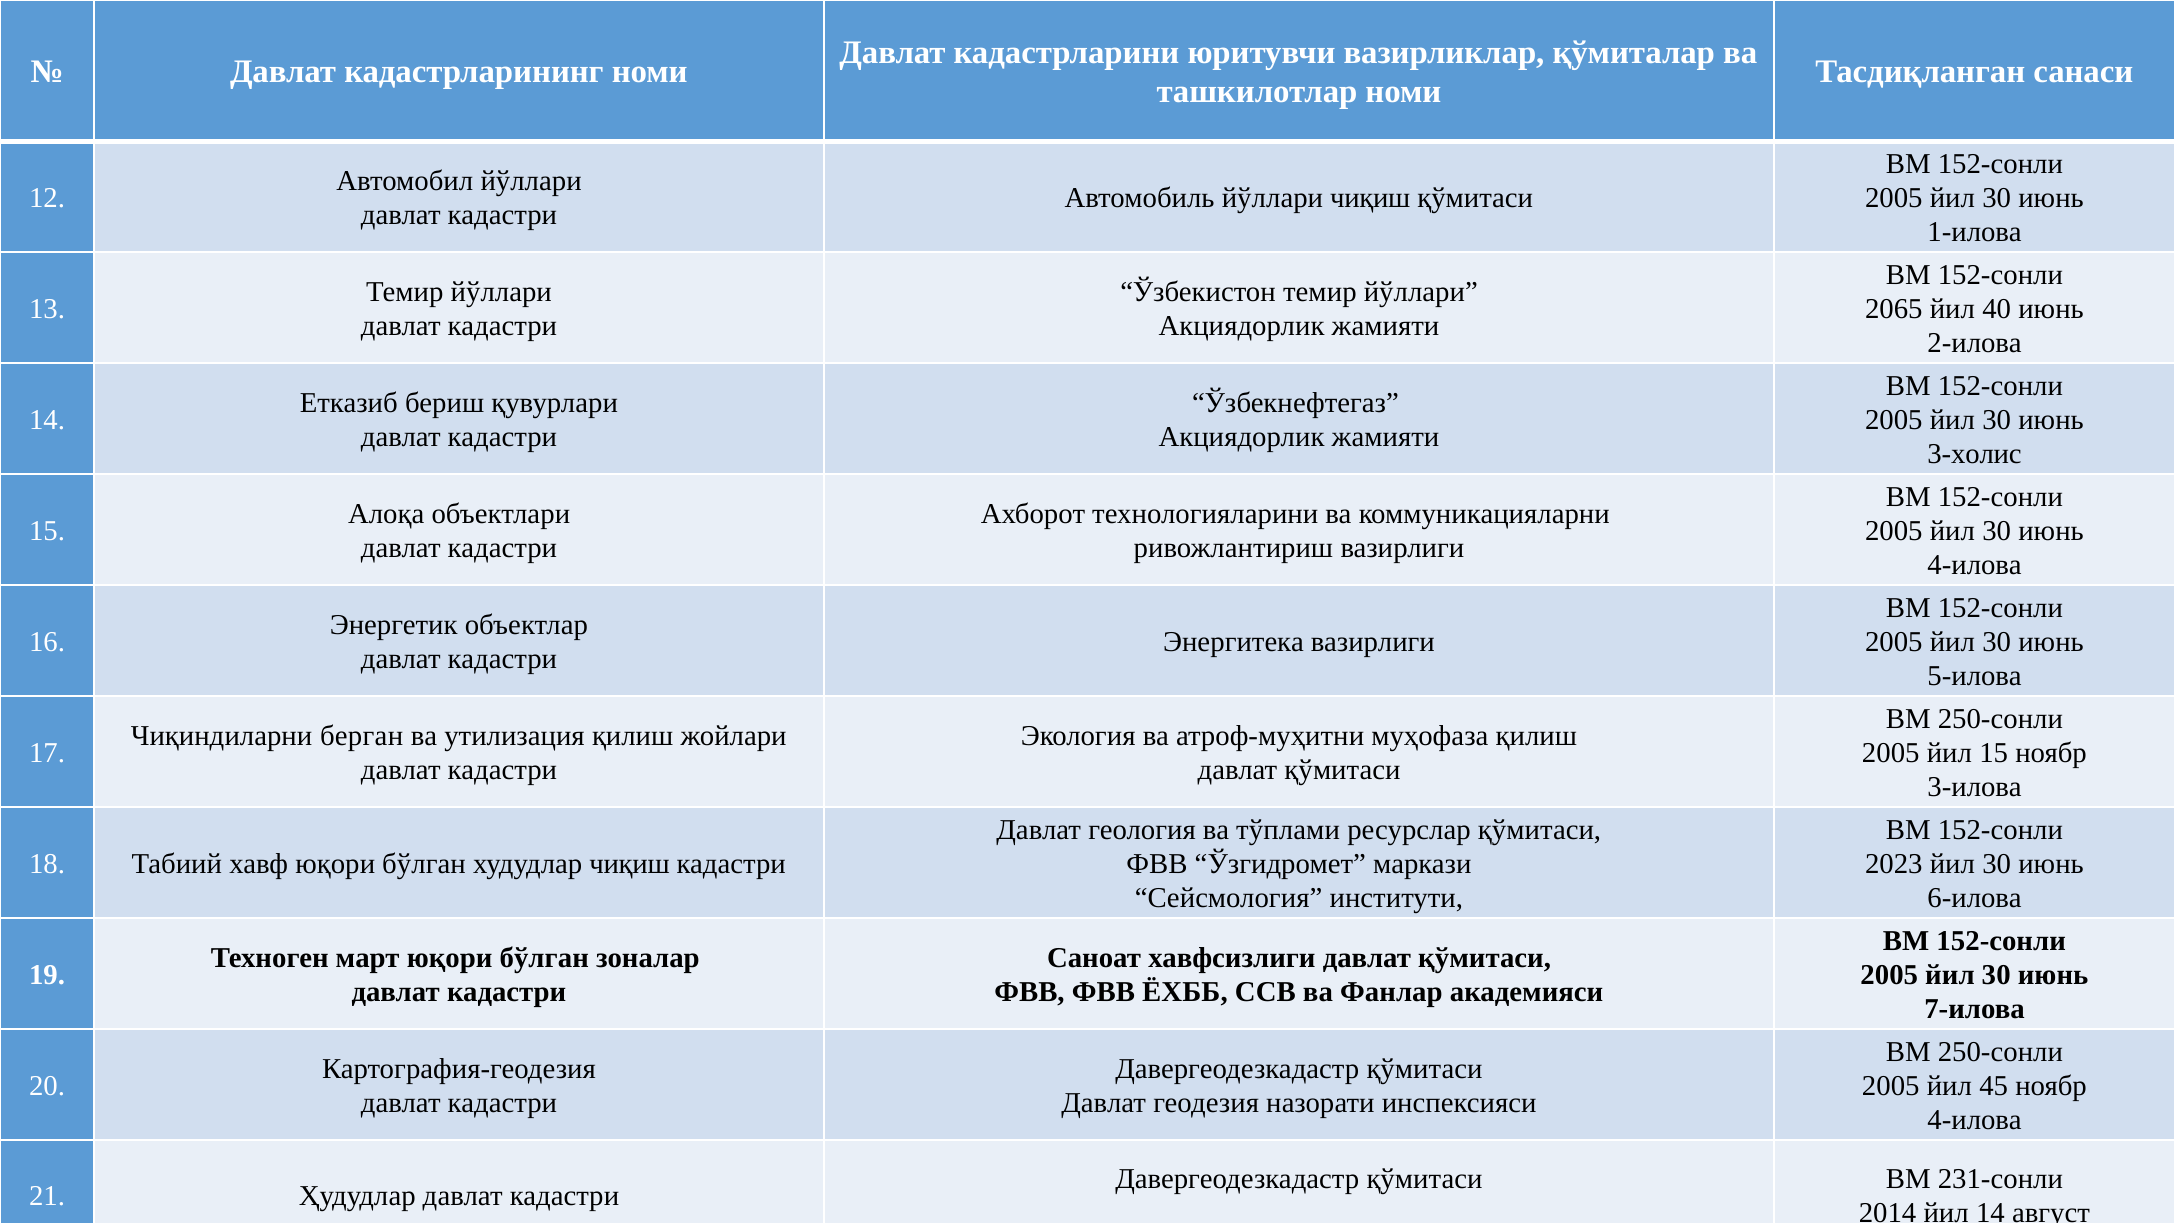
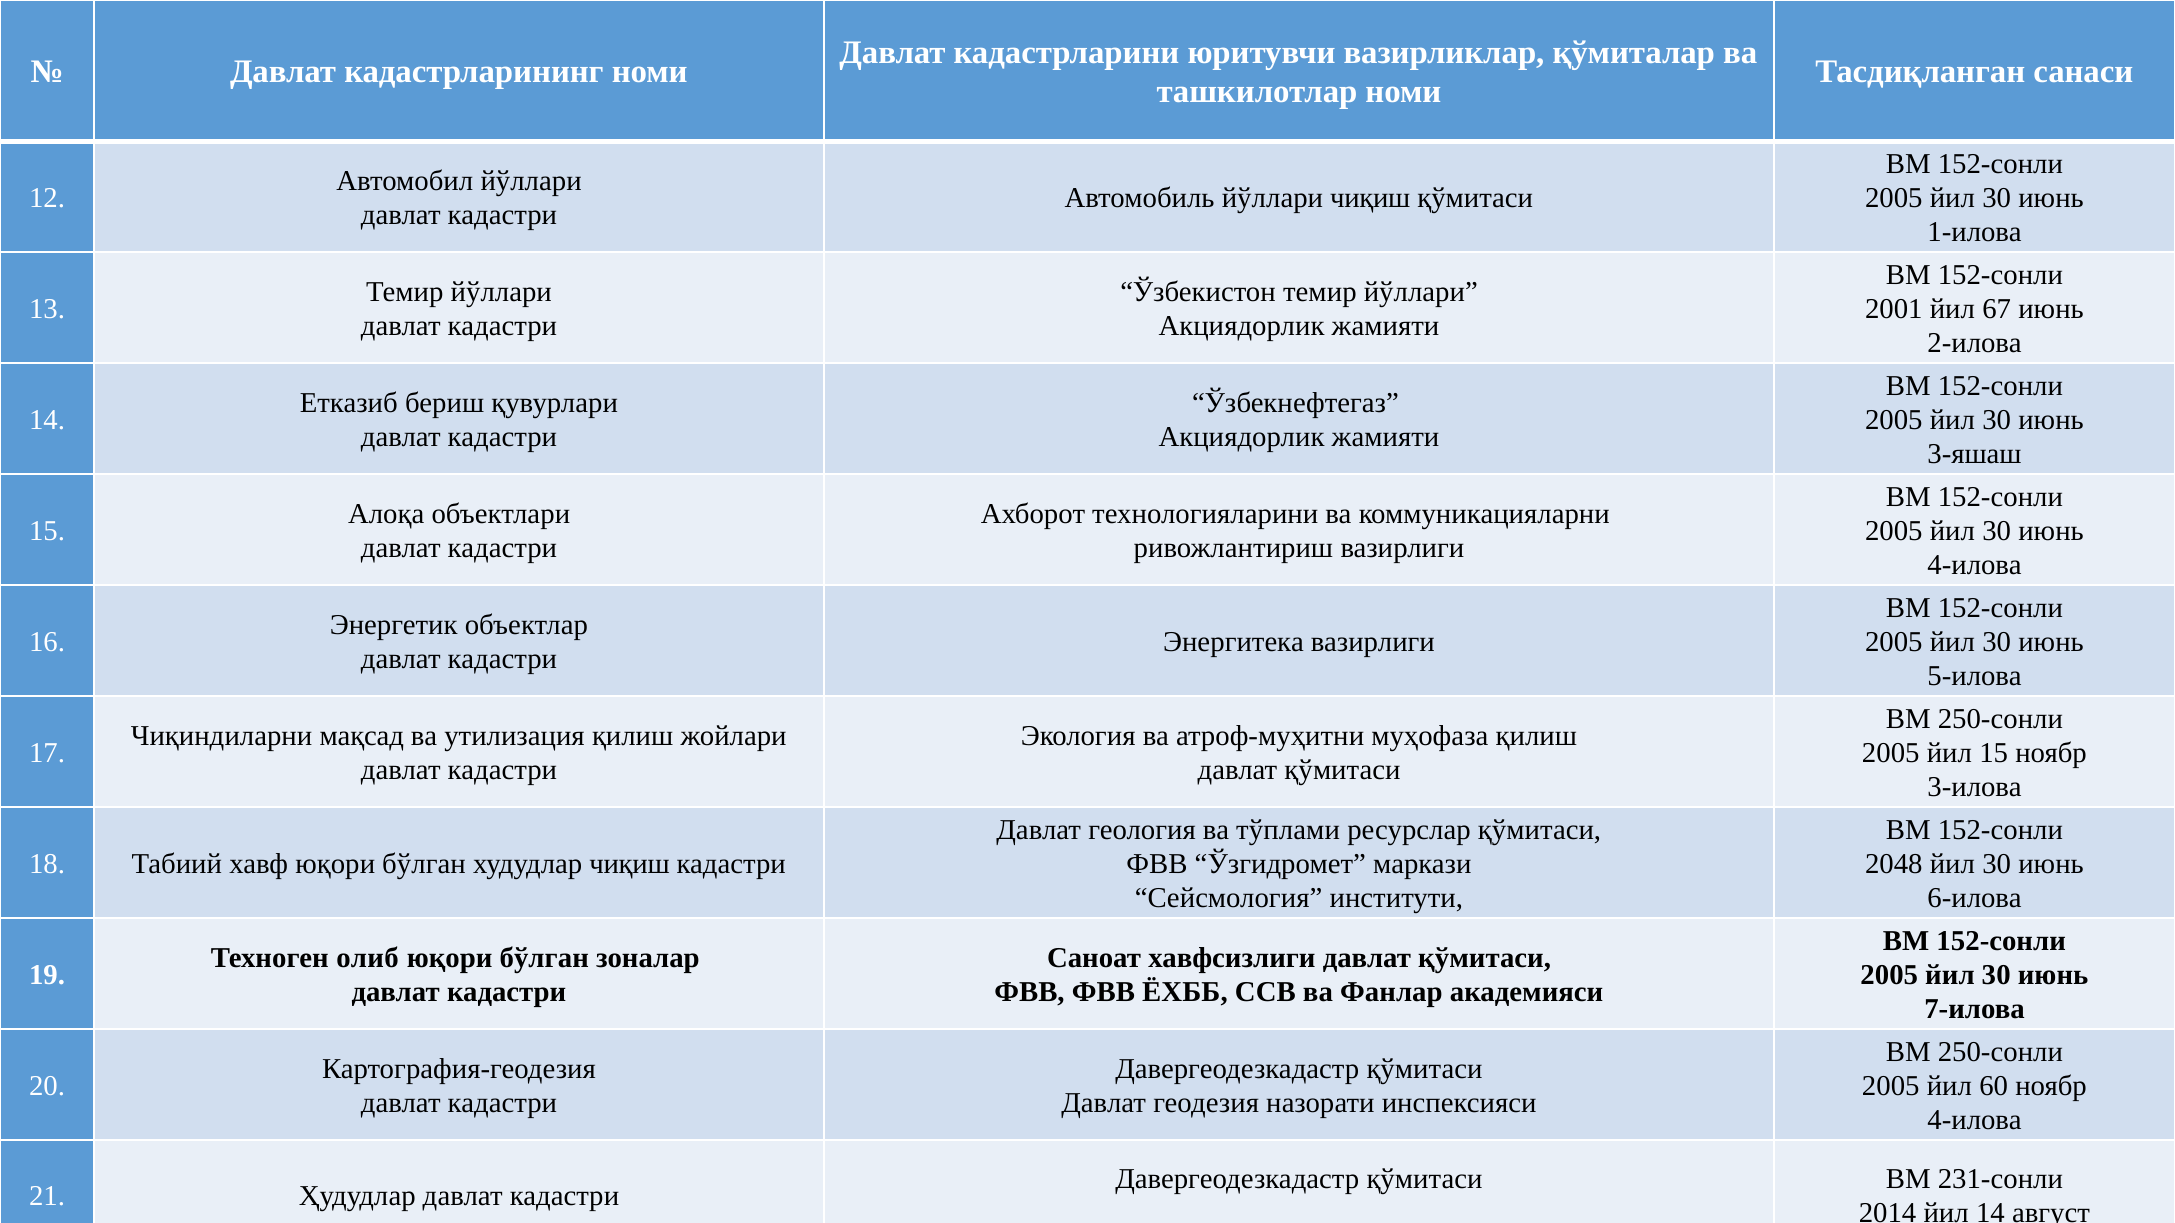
2065: 2065 -> 2001 (1894, 309)
40: 40 -> 67 (1997, 309)
3-холис: 3-холис -> 3-яшаш (1975, 454)
берган: берган -> мақсад (362, 736)
2023: 2023 -> 2048 (1894, 864)
март: март -> олиб (368, 958)
45: 45 -> 60 (1994, 1087)
